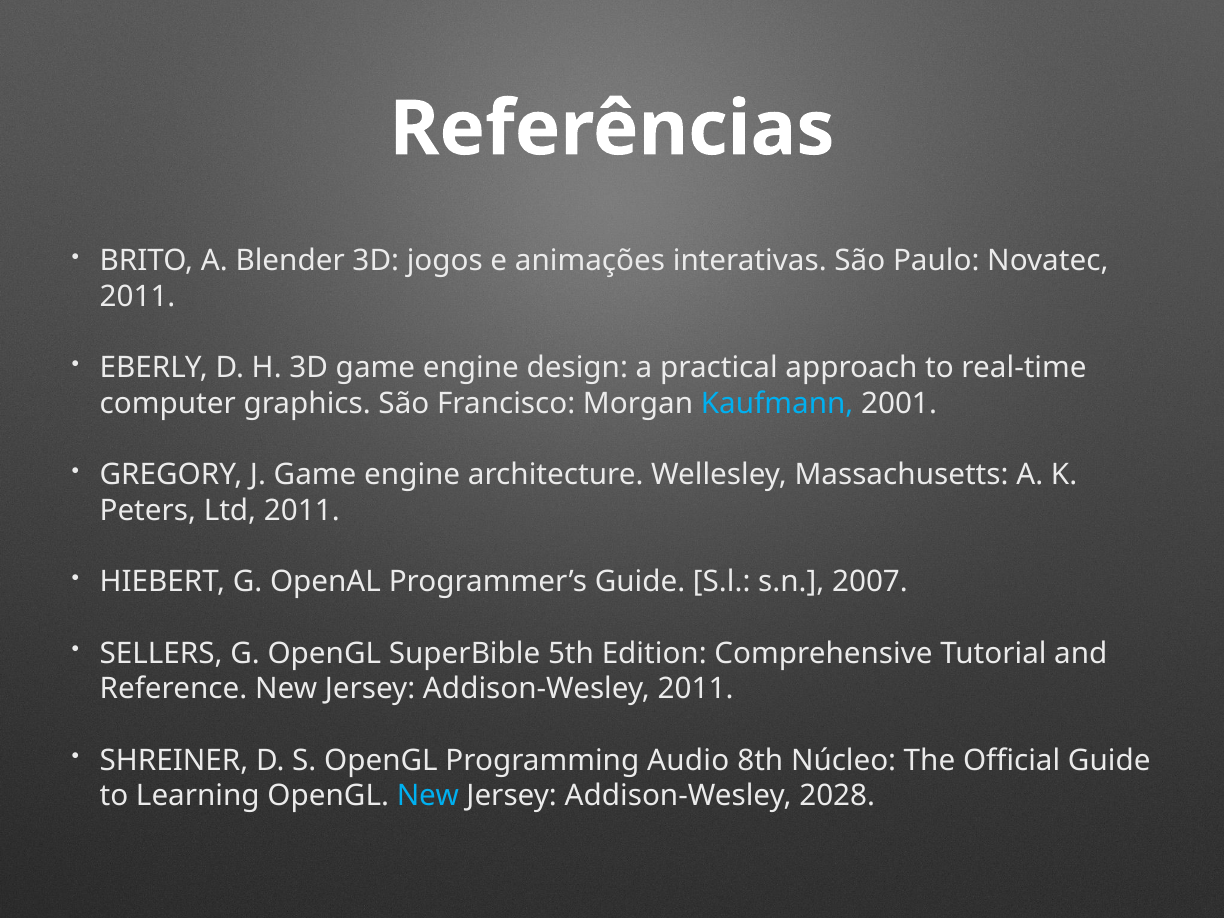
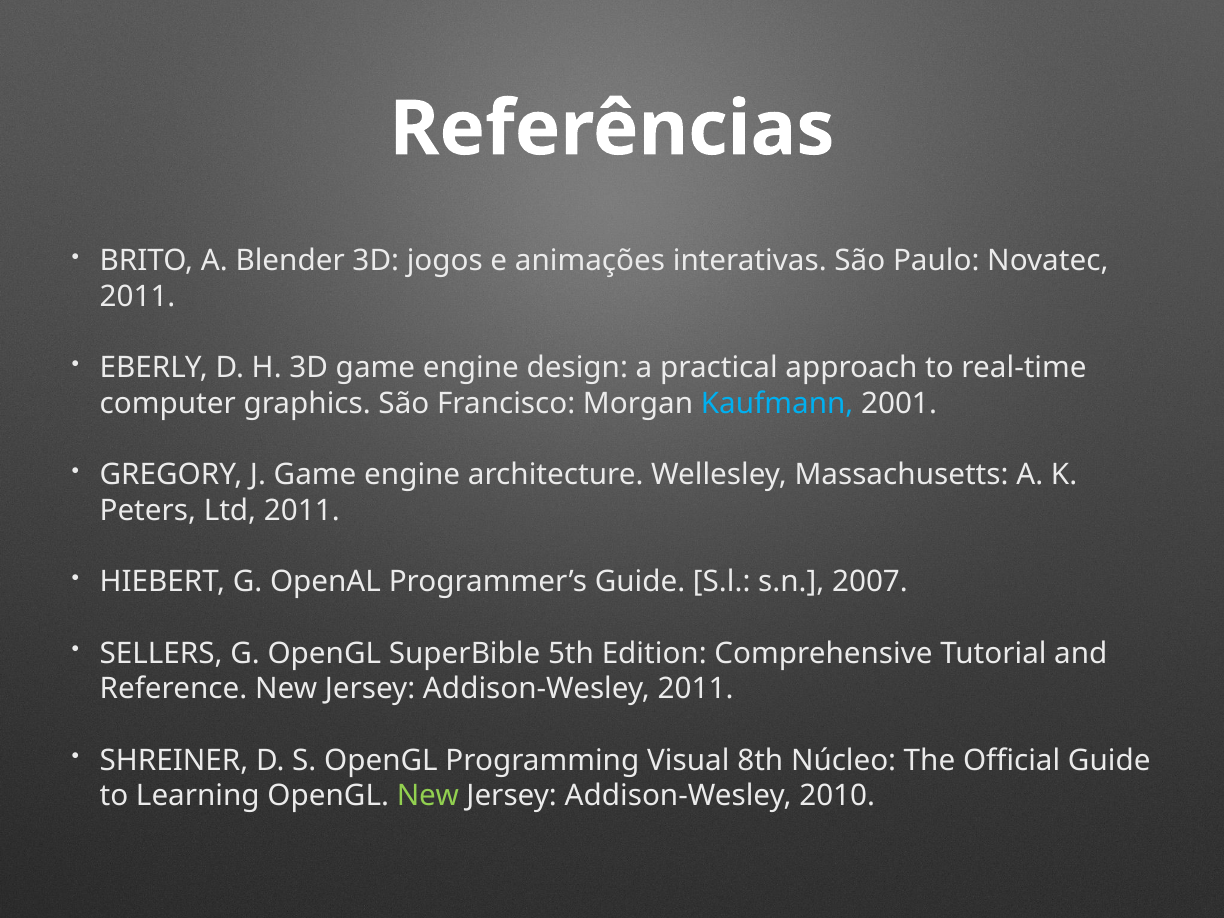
Audio: Audio -> Visual (688, 761)
New colour: light blue -> light green (428, 796)
2028: 2028 -> 2010 (837, 796)
